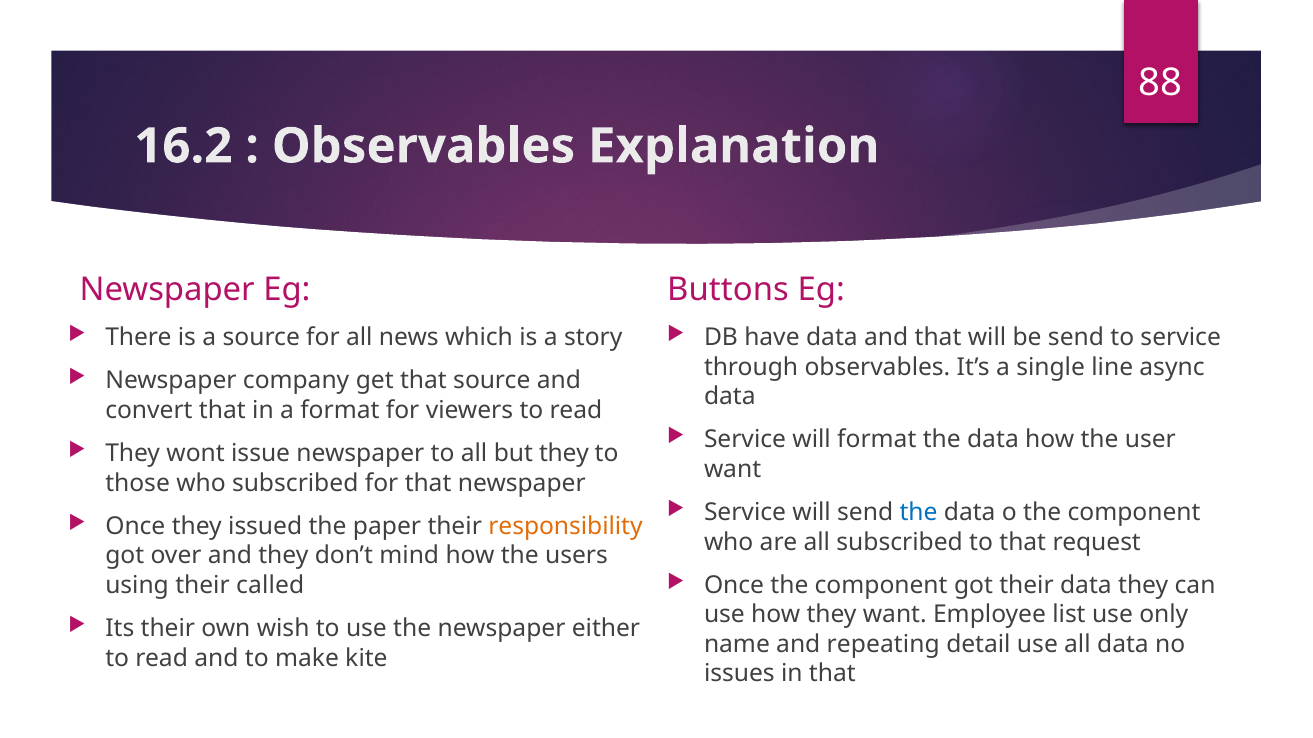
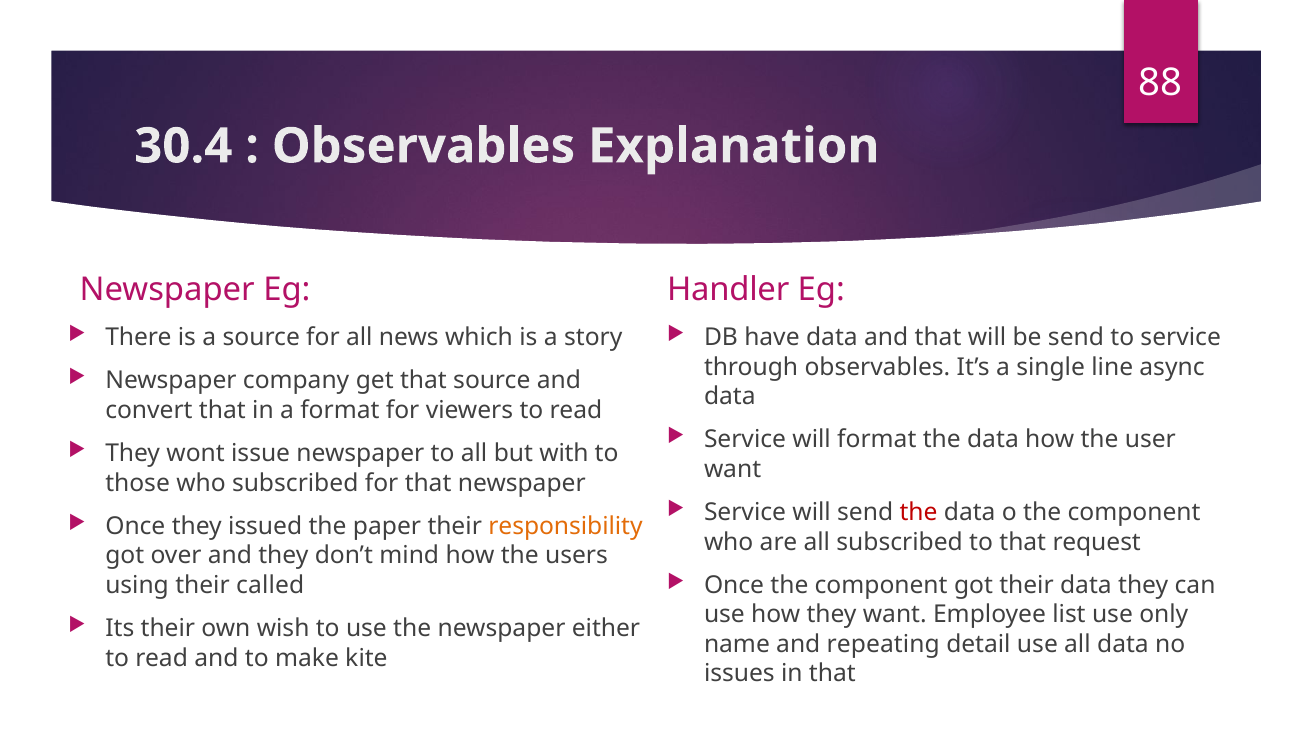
16.2: 16.2 -> 30.4 (183, 146)
Buttons: Buttons -> Handler (728, 290)
but they: they -> with (564, 454)
the colour: blue -> red (919, 513)
